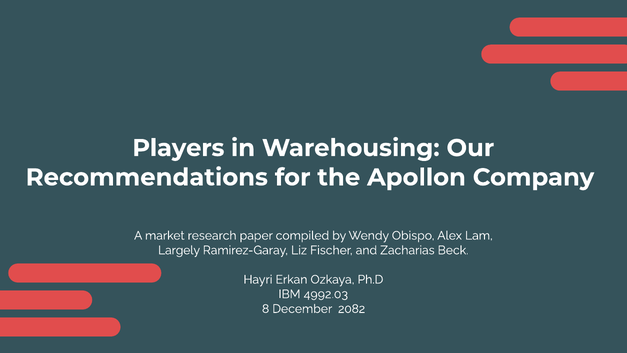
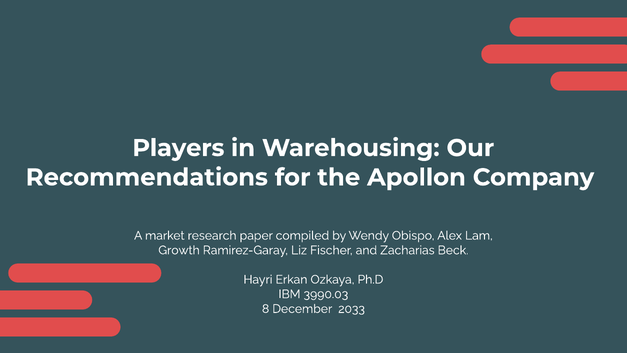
Largely: Largely -> Growth (179, 250)
4992.03: 4992.03 -> 3990.03 (326, 294)
2082: 2082 -> 2033 (352, 309)
